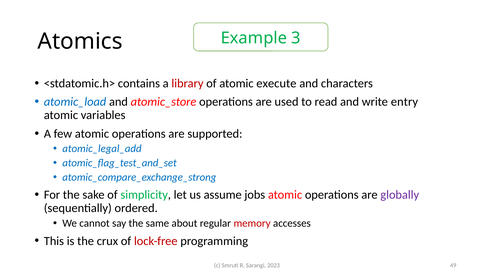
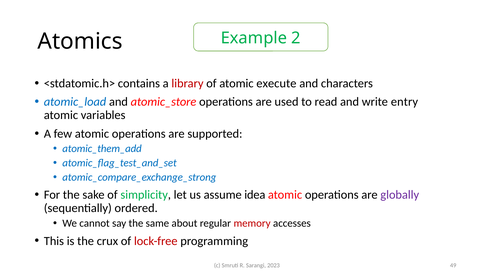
3: 3 -> 2 (296, 38)
atomic_legal_add: atomic_legal_add -> atomic_them_add (102, 149)
jobs: jobs -> idea (255, 195)
